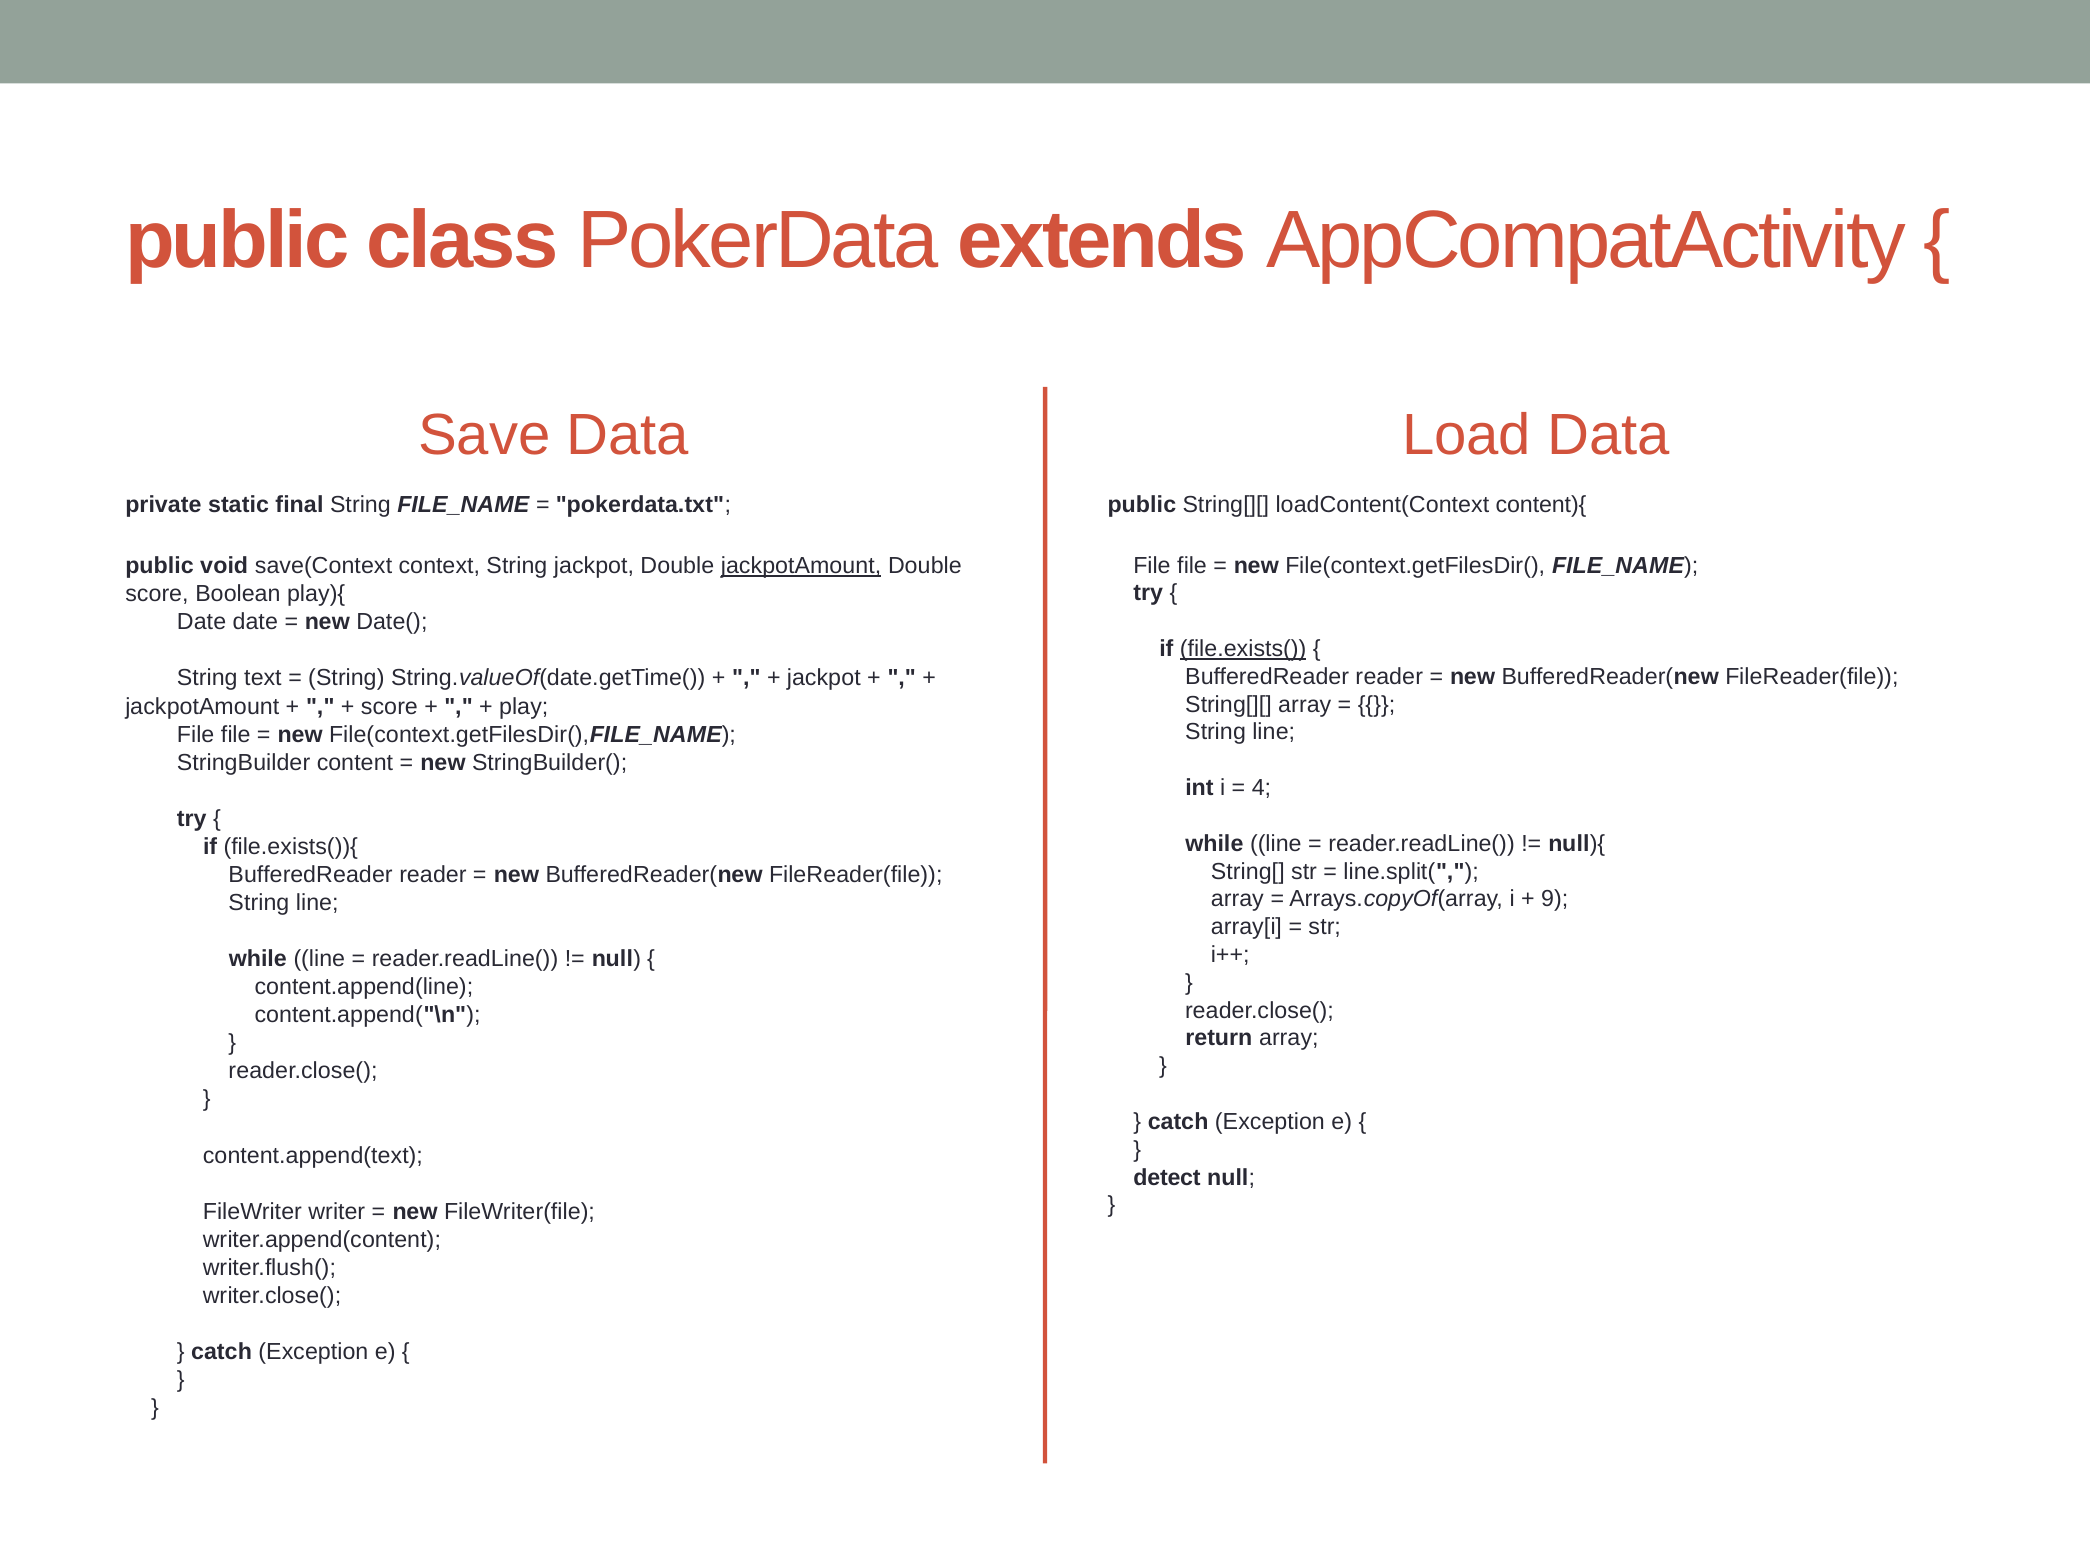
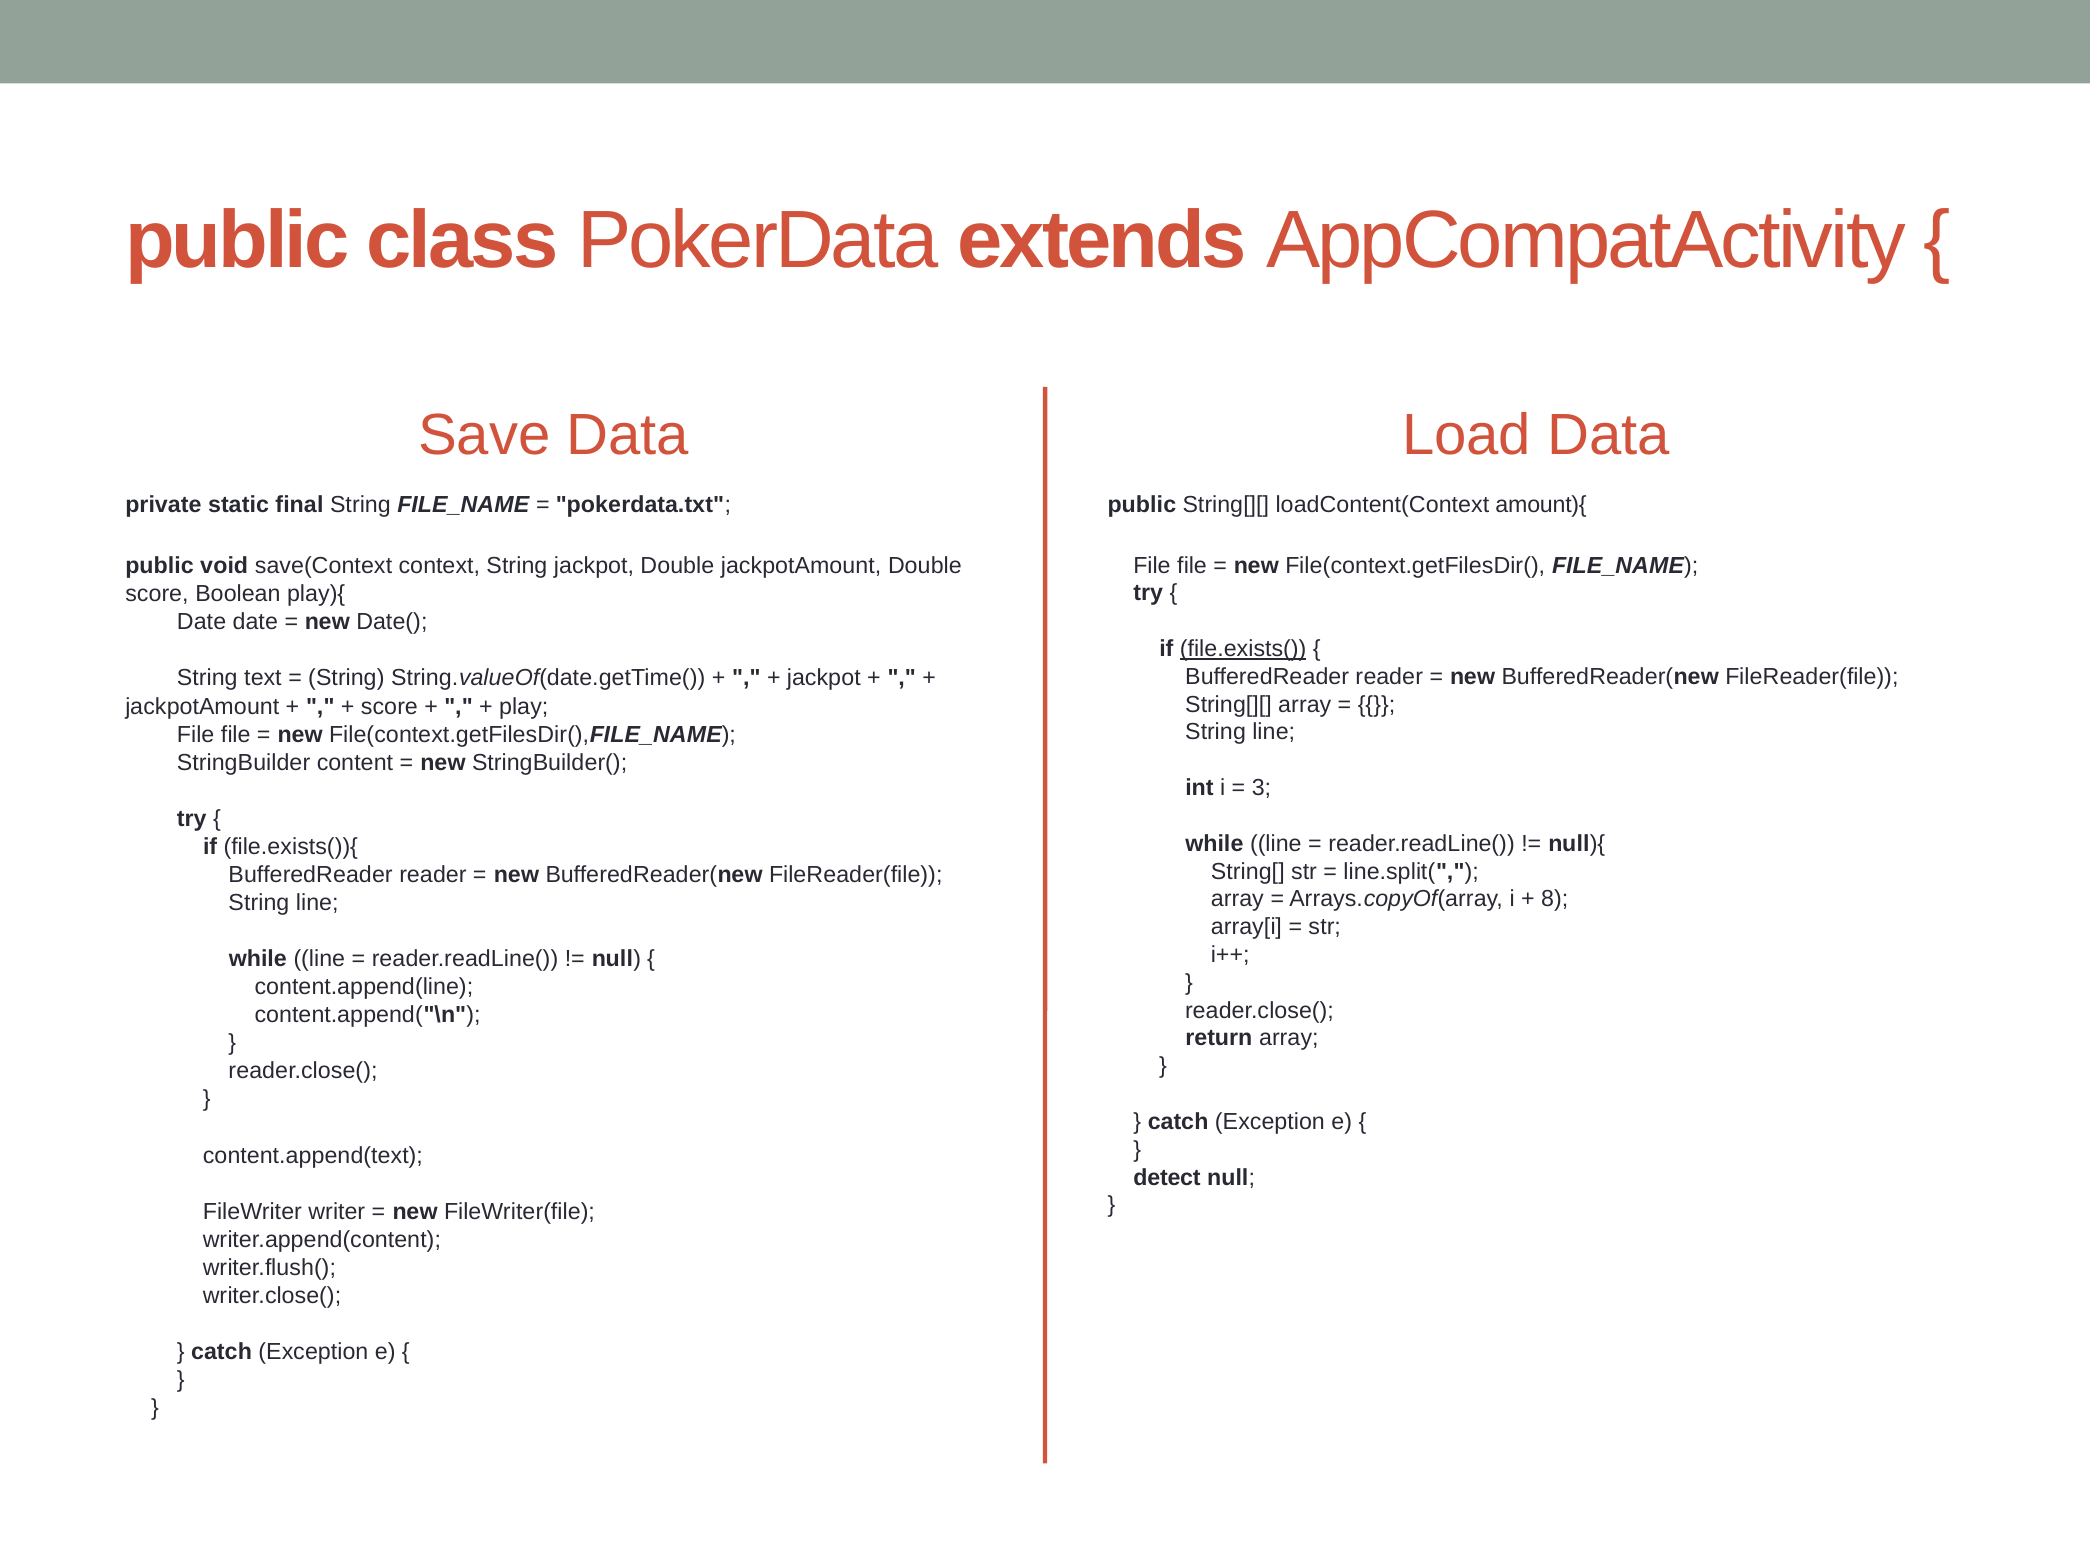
content){: content){ -> amount){ (1541, 505)
jackpotAmount underline: present -> none (801, 566)
4: 4 -> 3 (1261, 788)
9: 9 -> 8 (1555, 899)
